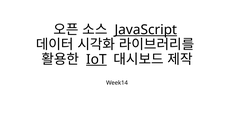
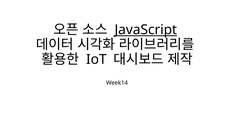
IoT underline: present -> none (96, 59)
